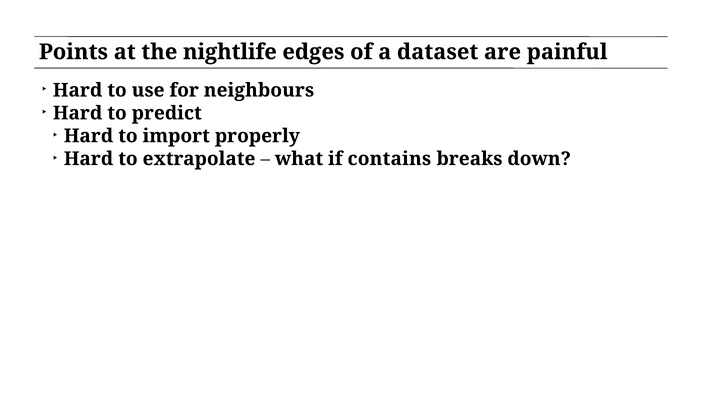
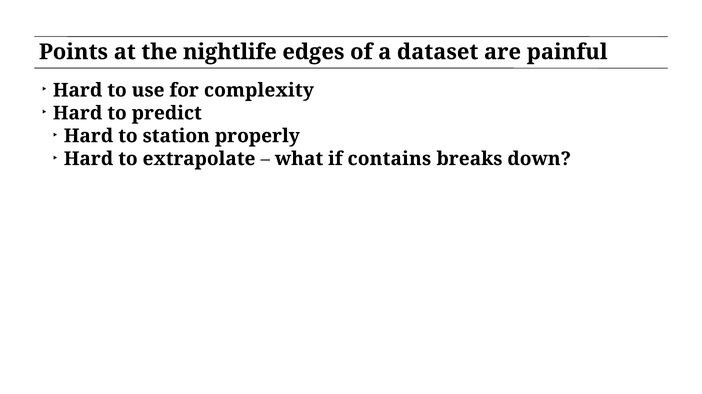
neighbours: neighbours -> complexity (259, 90)
import: import -> station (176, 136)
